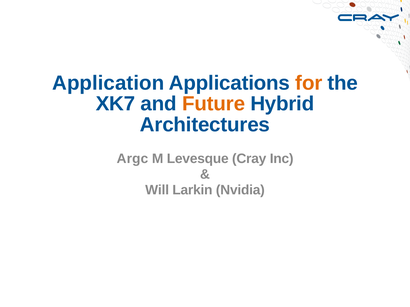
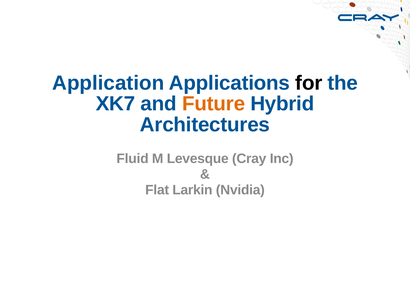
for colour: orange -> black (309, 83)
Argc: Argc -> Fluid (133, 159)
Will: Will -> Flat (157, 190)
